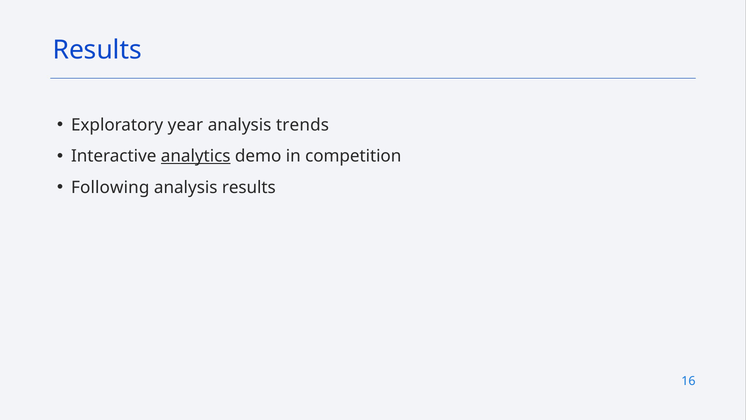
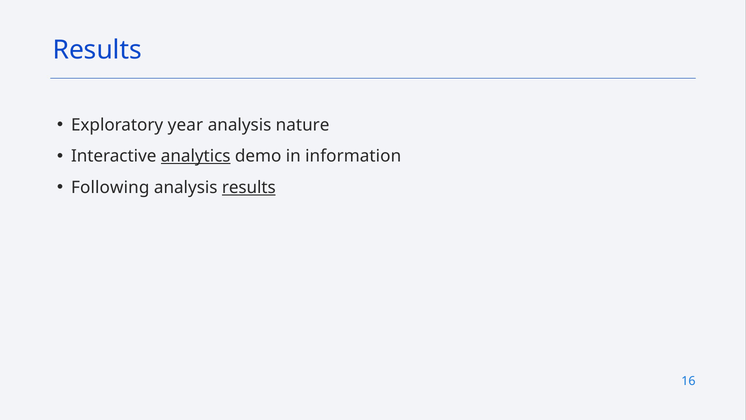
trends: trends -> nature (303, 125)
competition: competition -> information (353, 156)
results underline: none -> present (249, 188)
